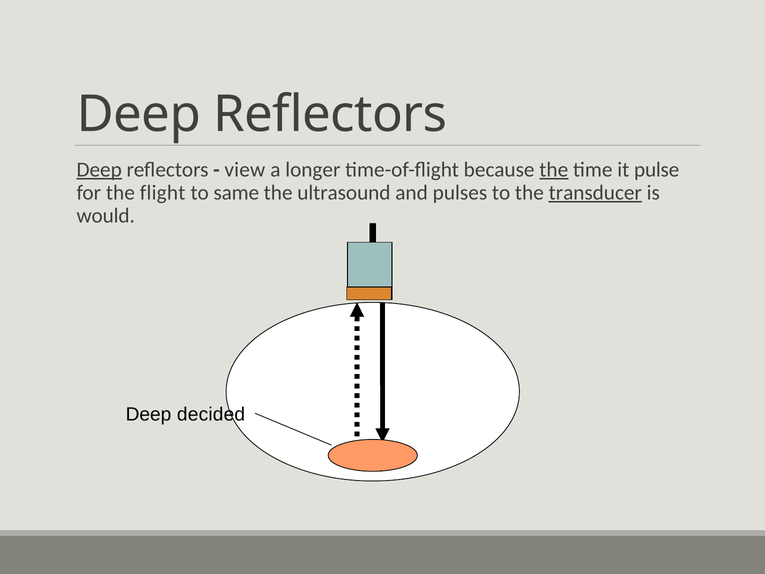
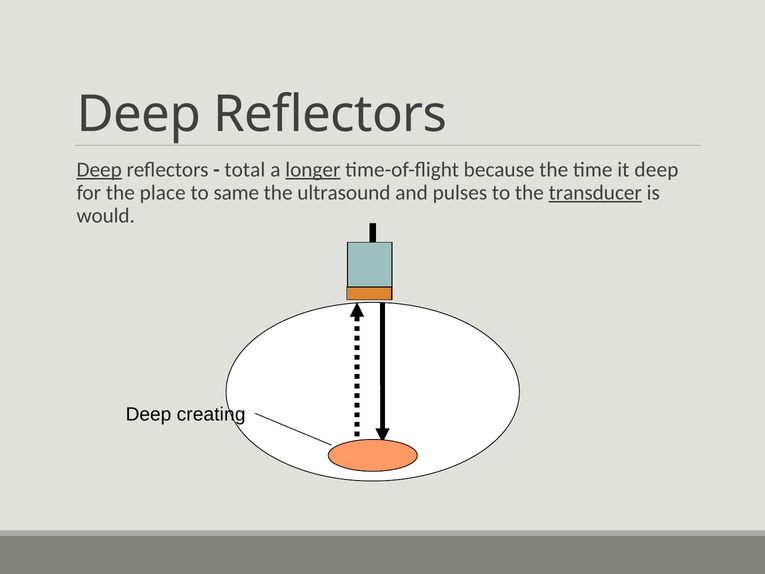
view: view -> total (245, 170)
longer underline: none -> present (313, 170)
the underline: present -> none (554, 170)
it pulse: pulse -> deep (656, 170)
flight: flight -> place (163, 193)
decided: decided -> creating (211, 414)
